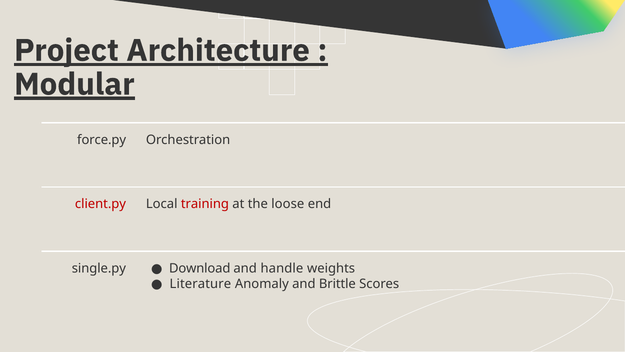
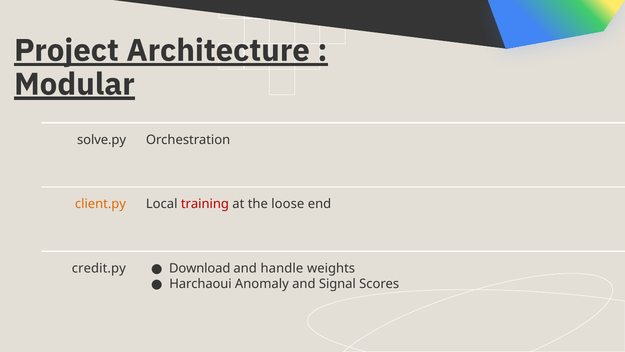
force.py: force.py -> solve.py (102, 140)
client.py colour: red -> orange (100, 204)
single.py: single.py -> credit.py (99, 268)
Literature: Literature -> Harchaoui (200, 284)
Brittle: Brittle -> Signal (337, 284)
